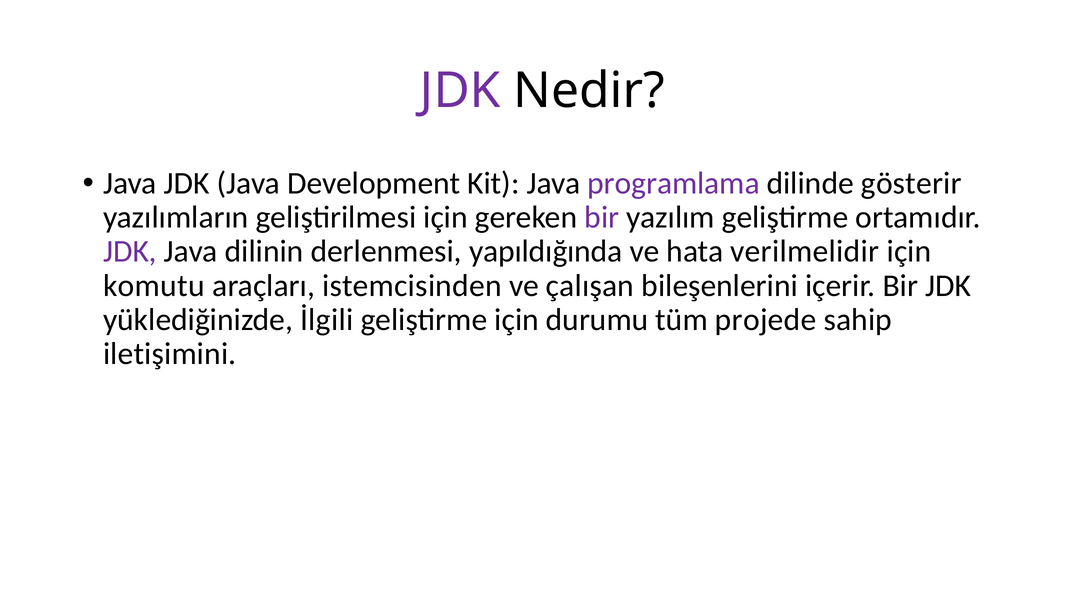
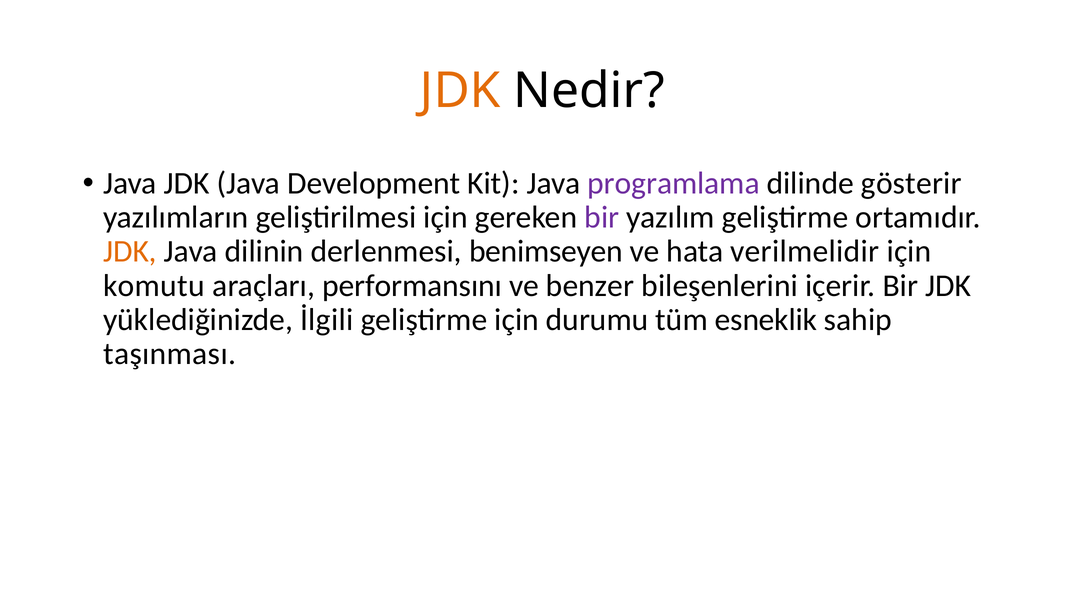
JDK colour: purple -> orange (460, 91)
JDK colour: purple -> orange (130, 252)
yapıldığında: yapıldığında -> benimseyen (546, 252)
istemcisinden: istemcisinden -> performansını (412, 286)
çalışan: çalışan -> benzer (590, 286)
projede: projede -> esneklik (766, 320)
iletişimini: iletişimini -> taşınması (170, 354)
